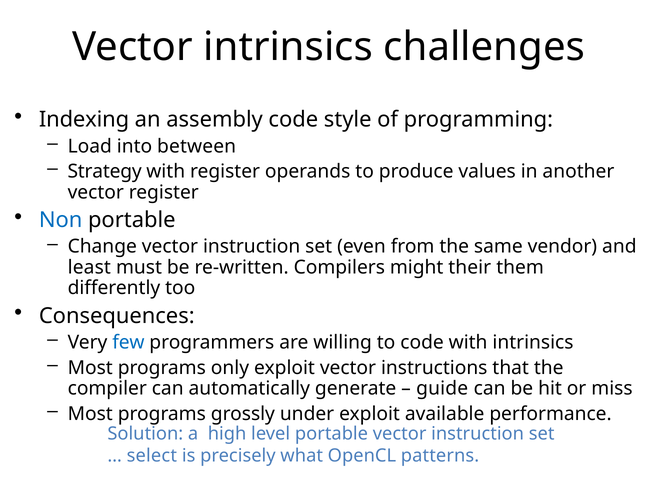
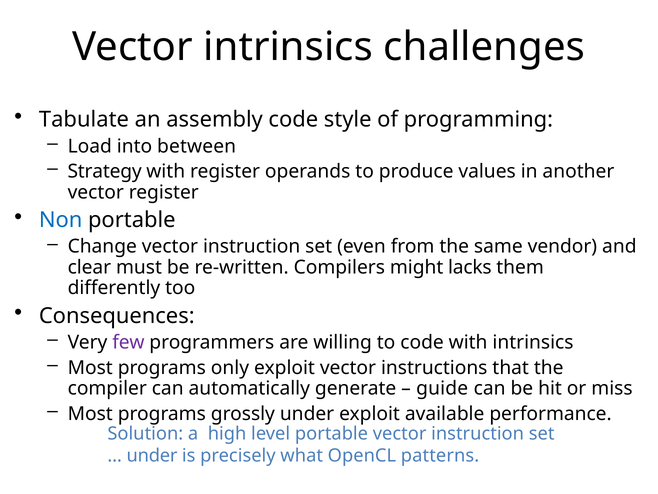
Indexing: Indexing -> Tabulate (84, 120)
least: least -> clear (89, 267)
their: their -> lacks (470, 267)
few colour: blue -> purple (128, 342)
select: select -> under (152, 455)
